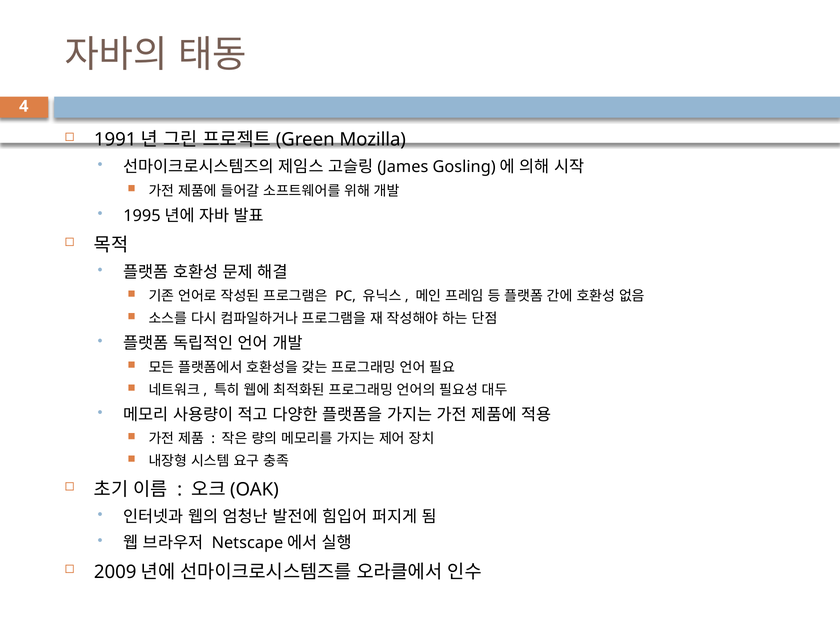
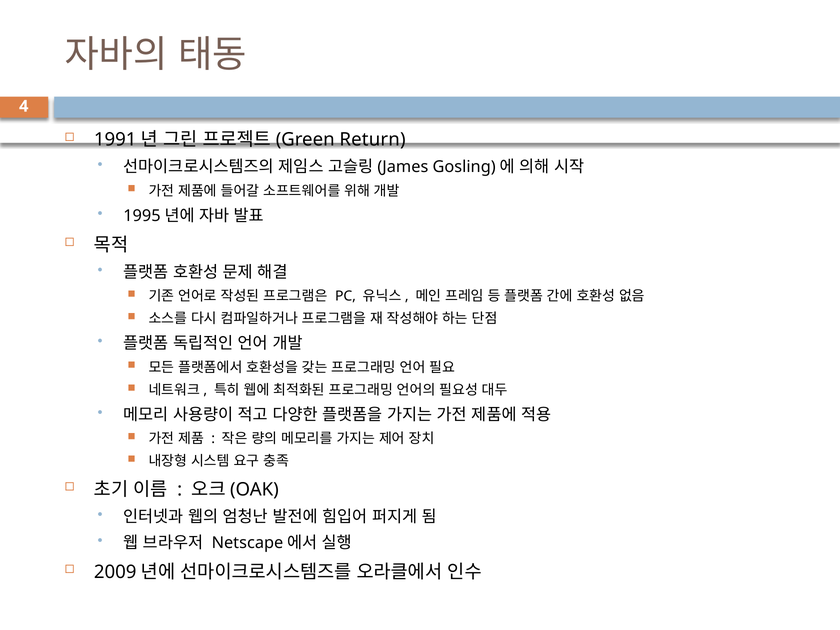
Mozilla: Mozilla -> Return (373, 140)
